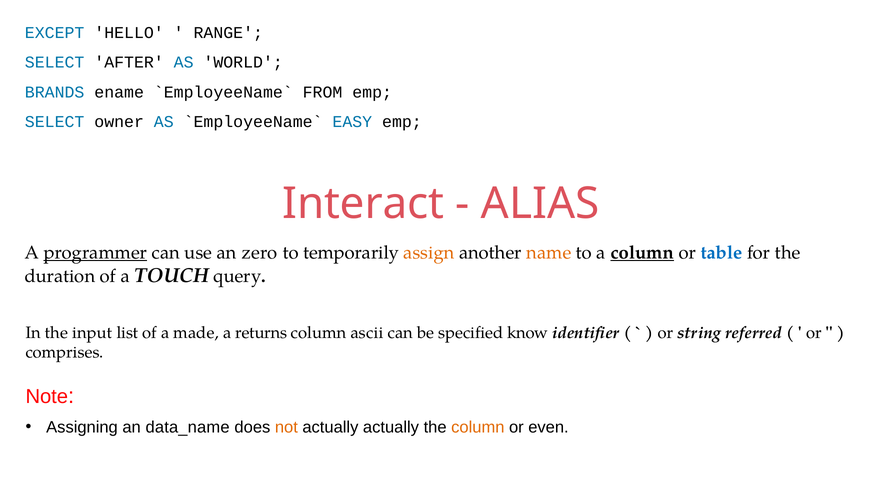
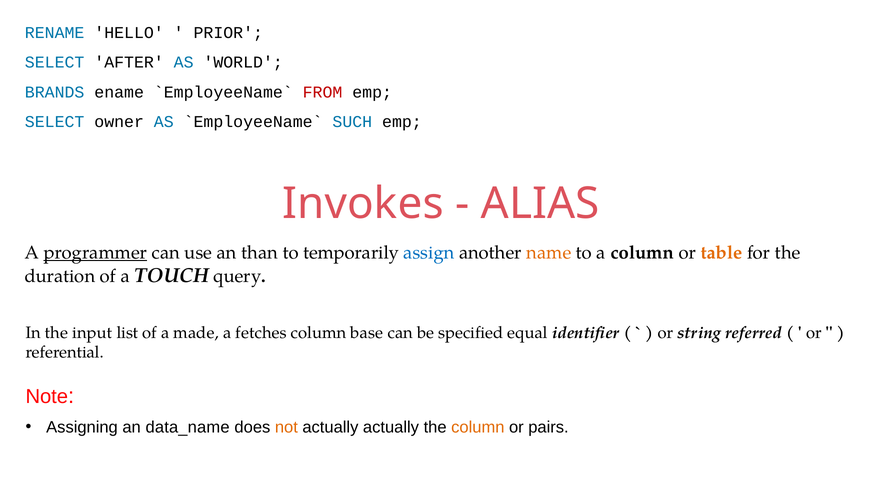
EXCEPT: EXCEPT -> RENAME (55, 33)
RANGE: RANGE -> PRIOR (228, 33)
FROM colour: black -> red (323, 92)
EASY: EASY -> SUCH (352, 122)
Interact: Interact -> Invokes (363, 204)
zero: zero -> than (260, 253)
assign colour: orange -> blue (429, 253)
column underline: present -> none (642, 253)
table colour: blue -> orange (722, 253)
returns: returns -> fetches (261, 333)
ascii: ascii -> base (367, 333)
know: know -> equal (527, 333)
comprises: comprises -> referential (65, 353)
even: even -> pairs (548, 427)
